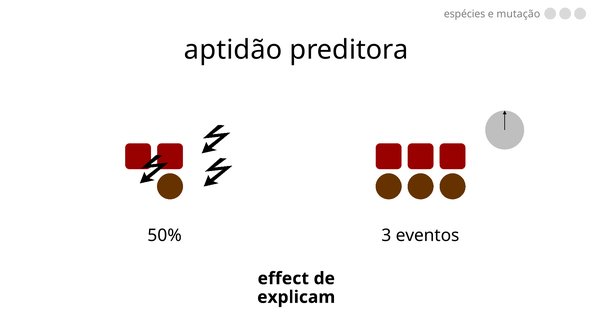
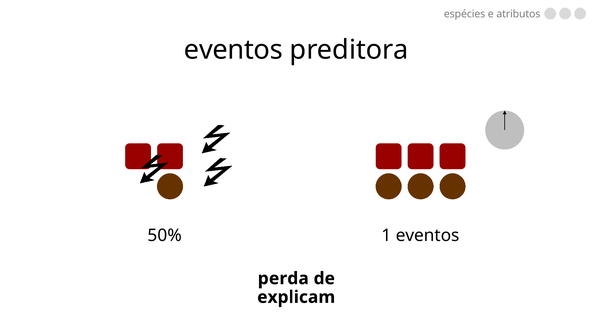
mutação: mutação -> atributos (518, 14)
aptidão: aptidão -> eventos (233, 50)
3: 3 -> 1 (387, 235)
effect: effect -> perda (283, 278)
